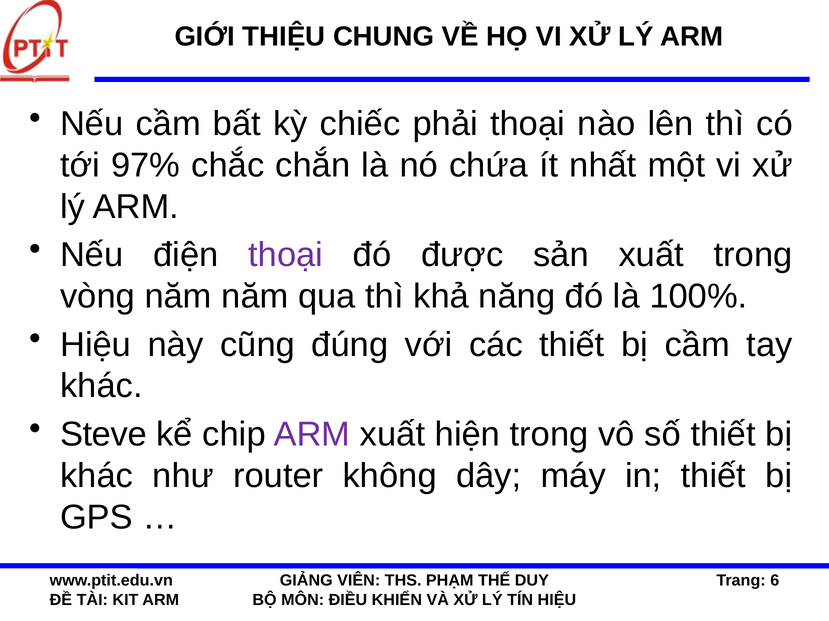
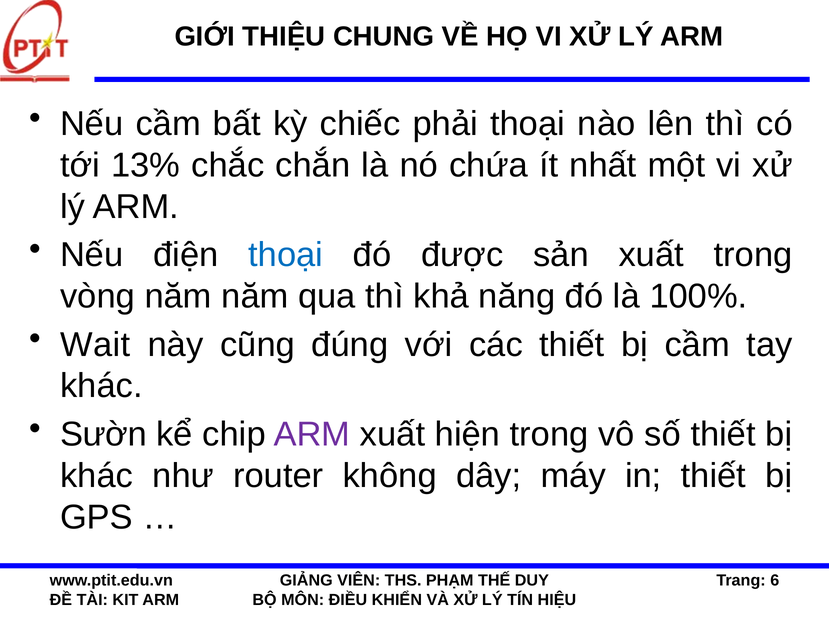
97%: 97% -> 13% (146, 165)
thoại colour: purple -> blue (286, 255)
Hiệu: Hiệu -> Wait (95, 345)
Steve: Steve -> Sườn (103, 435)
